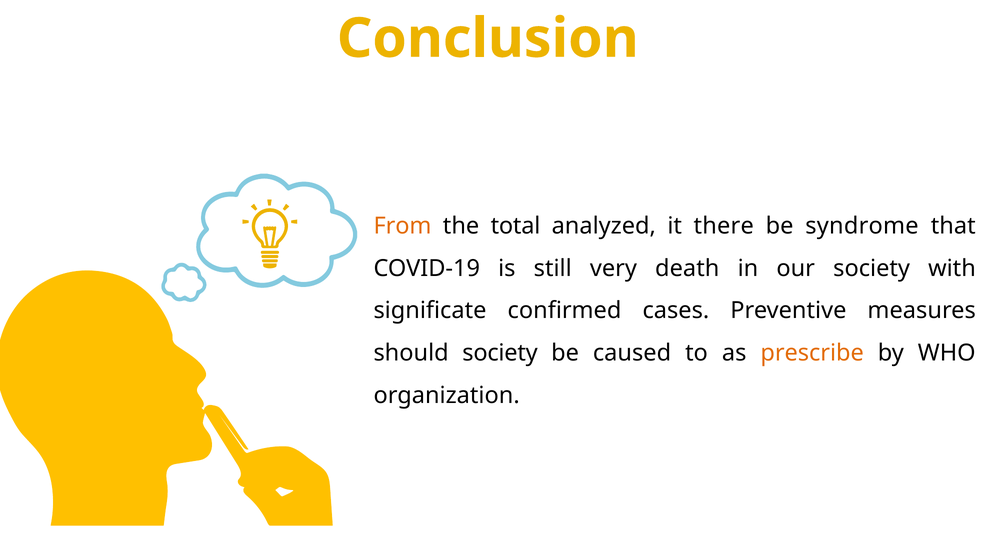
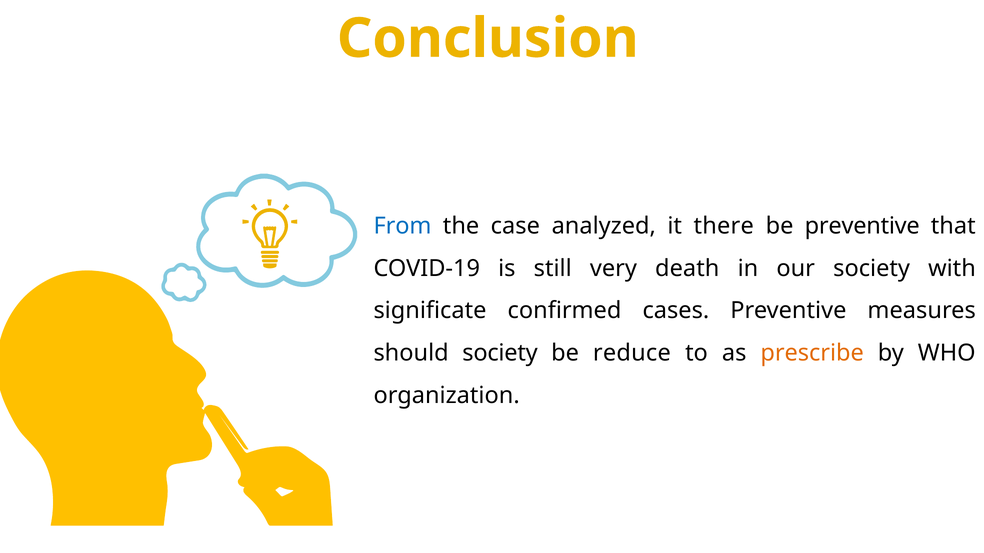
From colour: orange -> blue (403, 226)
total: total -> case (515, 226)
be syndrome: syndrome -> preventive (862, 226)
caused: caused -> reduce (632, 353)
